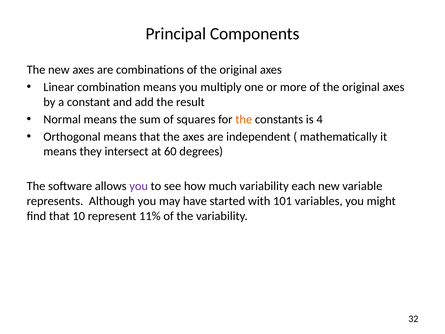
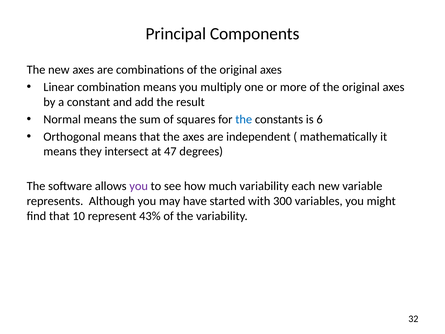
the colour: orange -> blue (244, 119)
4: 4 -> 6 (320, 119)
60: 60 -> 47 (170, 151)
101: 101 -> 300 (283, 201)
11%: 11% -> 43% (150, 216)
